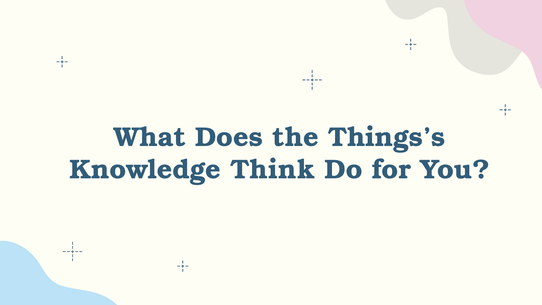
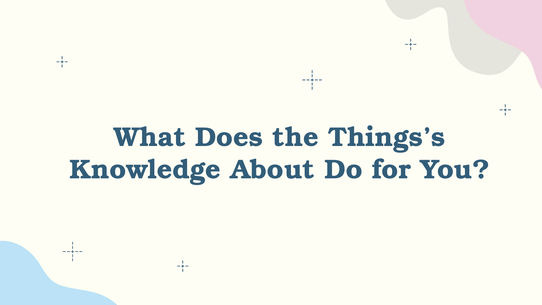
Think: Think -> About (273, 170)
